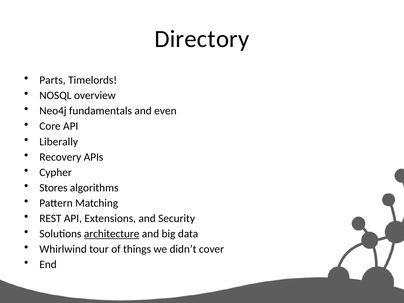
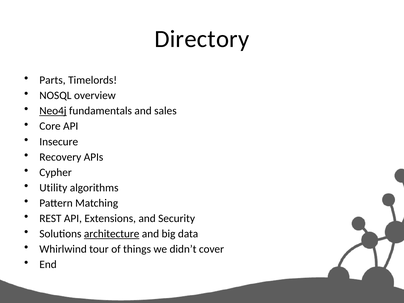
Neo4j underline: none -> present (53, 111)
even: even -> sales (165, 111)
Liberally: Liberally -> Insecure (59, 142)
Stores: Stores -> Utility (53, 188)
